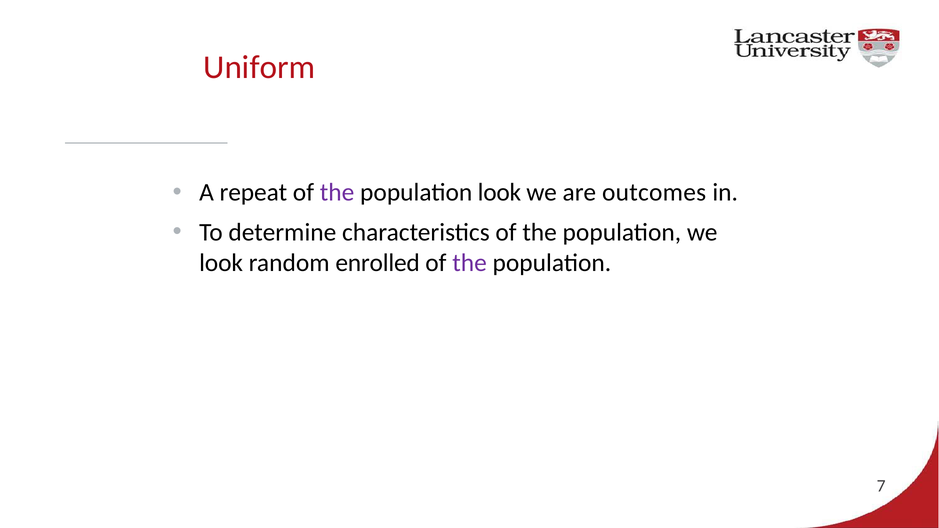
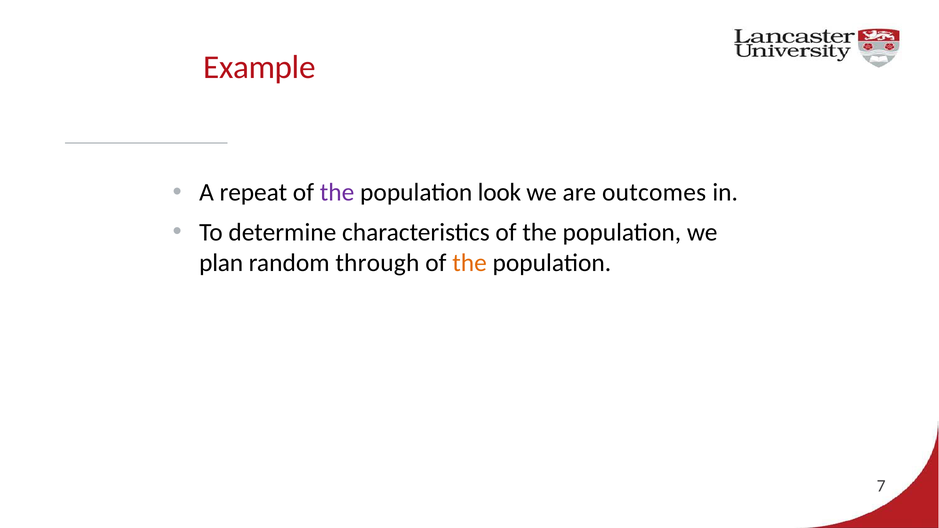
Uniform: Uniform -> Example (259, 67)
look: look -> plan (221, 263)
enrolled: enrolled -> through (377, 263)
the colour: purple -> orange (470, 263)
